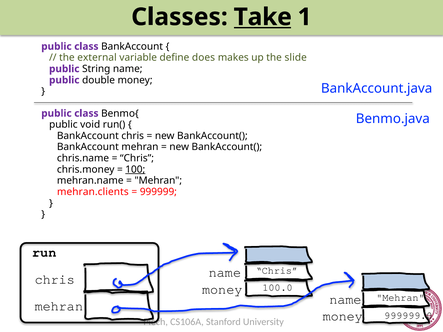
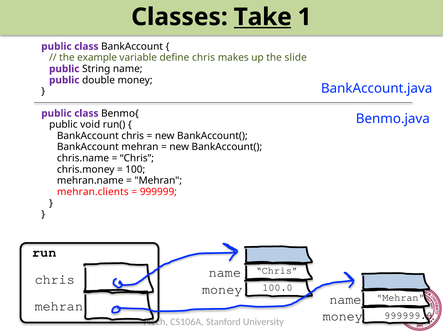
external: external -> example (97, 58)
define does: does -> chris (204, 58)
100 underline: present -> none (135, 170)
